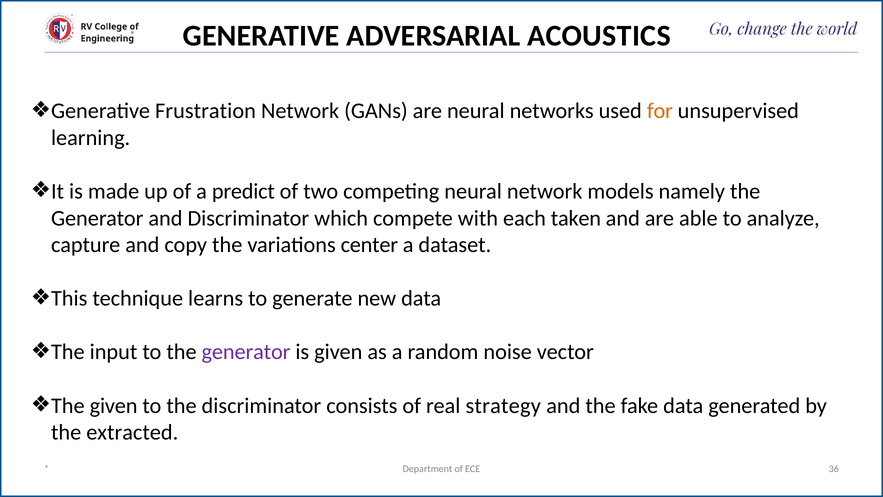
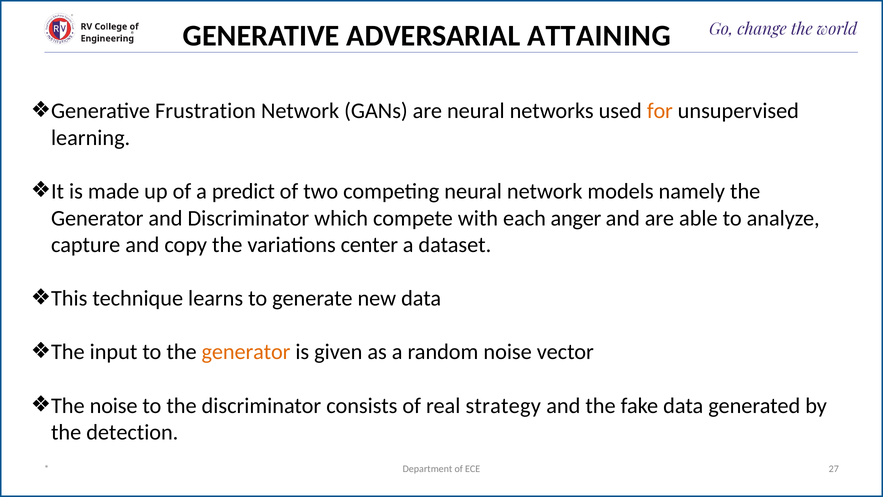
ACOUSTICS: ACOUSTICS -> ATTAINING (599, 36)
taken: taken -> anger (576, 218)
generator colour: purple -> orange (246, 352)
The given: given -> noise (114, 405)
extracted: extracted -> detection (132, 432)
36: 36 -> 27 (834, 469)
